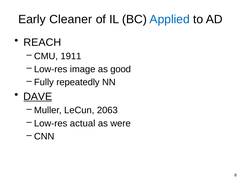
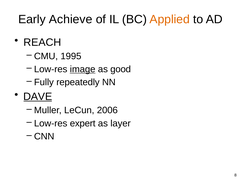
Cleaner: Cleaner -> Achieve (71, 20)
Applied colour: blue -> orange (170, 20)
1911: 1911 -> 1995 (71, 56)
image underline: none -> present (83, 69)
2063: 2063 -> 2006 (107, 111)
actual: actual -> expert (83, 124)
were: were -> layer (121, 124)
